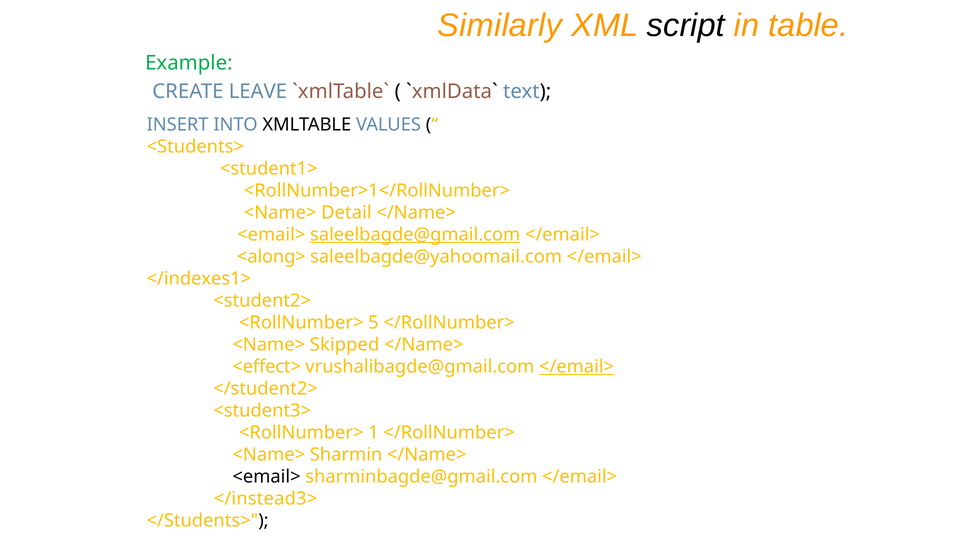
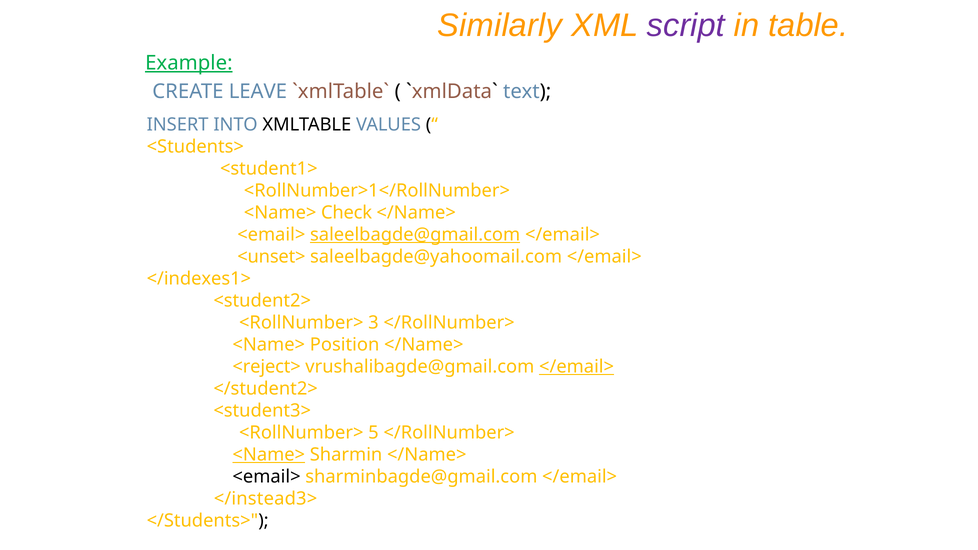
script colour: black -> purple (686, 25)
Example underline: none -> present (189, 63)
Detail: Detail -> Check (347, 213)
<along>: <along> -> <unset> (271, 257)
5: 5 -> 3 (373, 323)
Skipped: Skipped -> Position (345, 345)
<effect>: <effect> -> <reject> (267, 367)
1: 1 -> 5 (373, 433)
<Name> underline: none -> present (269, 455)
